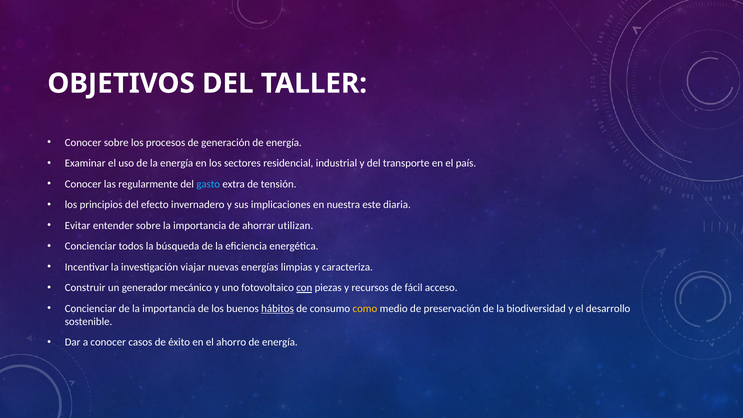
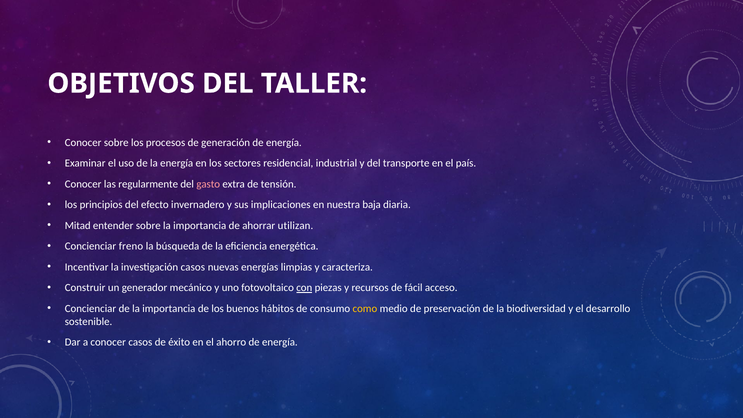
gasto colour: light blue -> pink (208, 184)
este: este -> baja (372, 205)
Evitar: Evitar -> Mitad (78, 226)
todos: todos -> freno (131, 246)
investigación viajar: viajar -> casos (193, 267)
hábitos underline: present -> none (278, 309)
